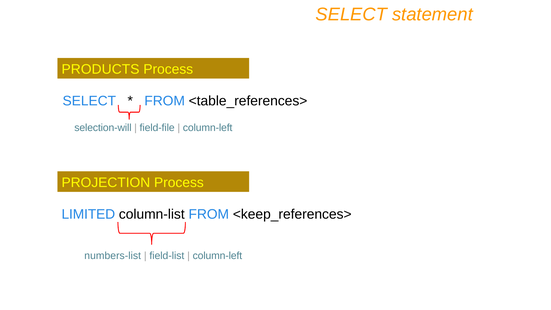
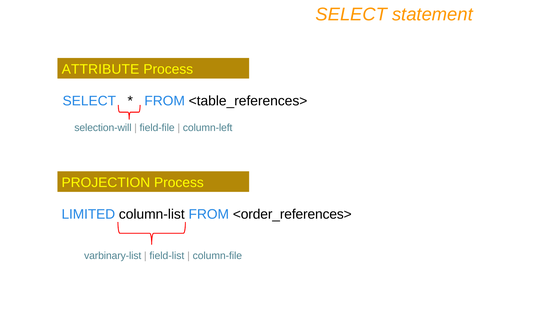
PRODUCTS: PRODUCTS -> ATTRIBUTE (100, 69)
<keep_references>: <keep_references> -> <order_references> (292, 214)
numbers-list: numbers-list -> varbinary-list (113, 256)
column-left: column-left -> column-file (217, 256)
